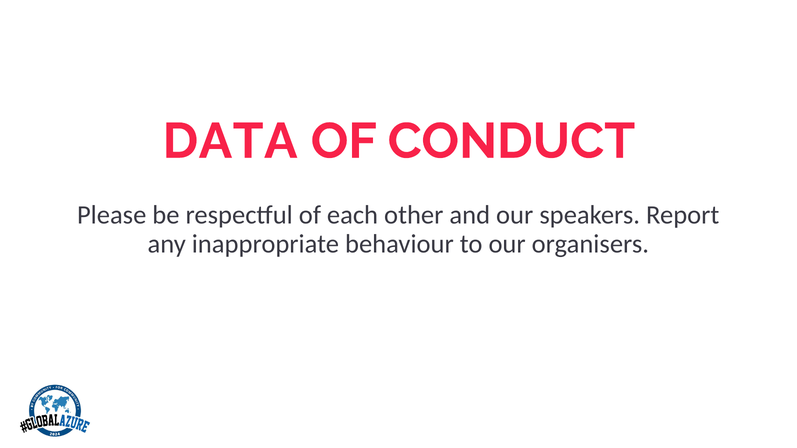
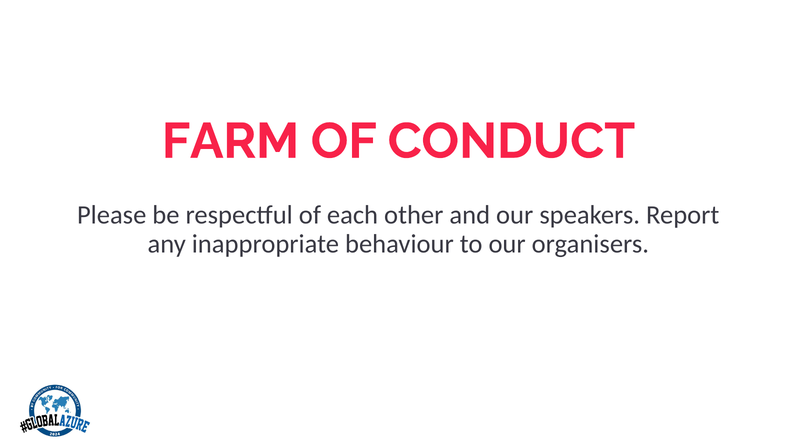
DATA: DATA -> FARM (230, 141)
